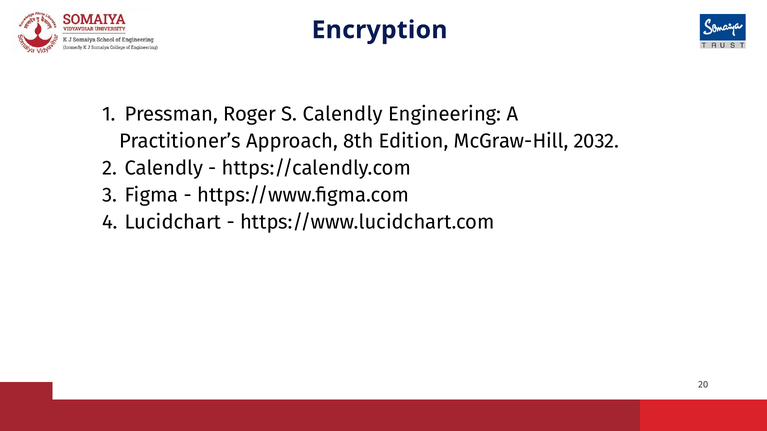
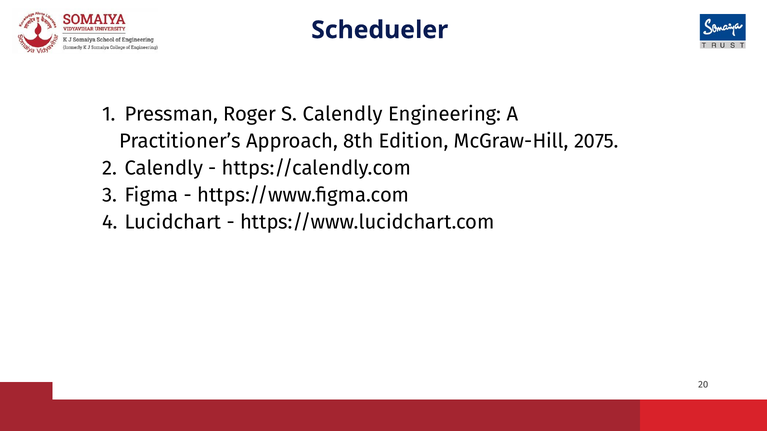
Encryption: Encryption -> Schedueler (380, 30)
2032: 2032 -> 2075 (596, 141)
